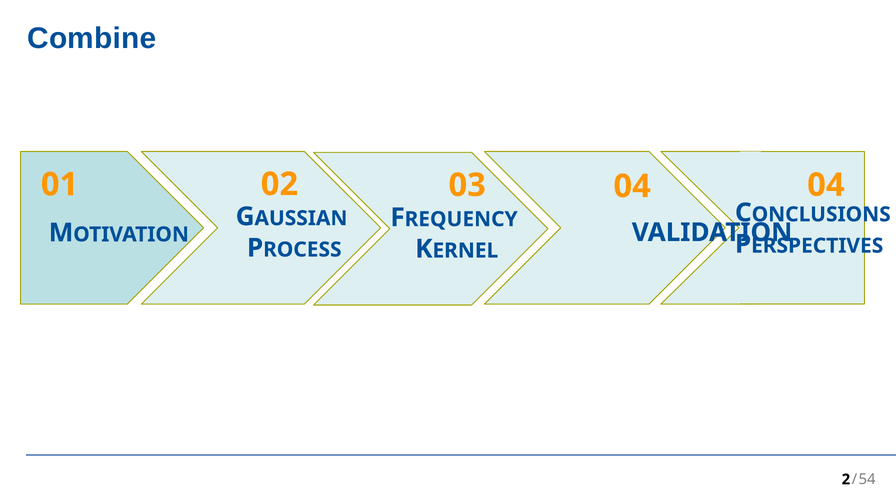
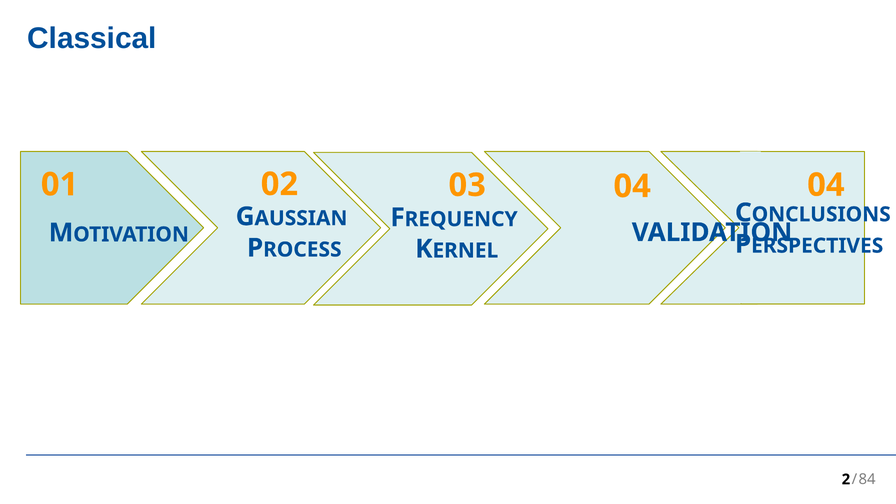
Combine: Combine -> Classical (92, 38)
54: 54 -> 84 (867, 479)
